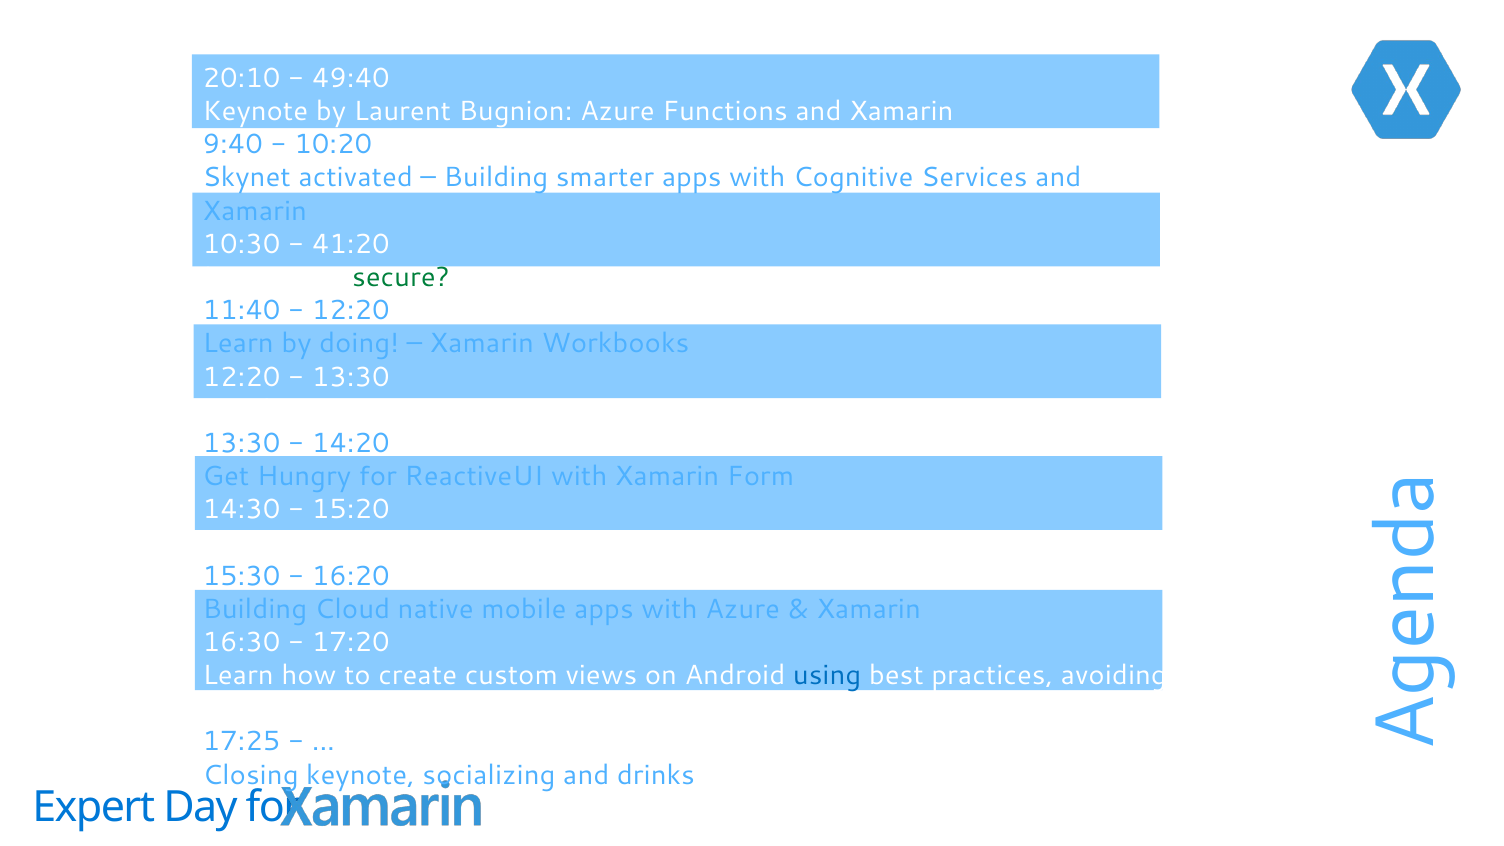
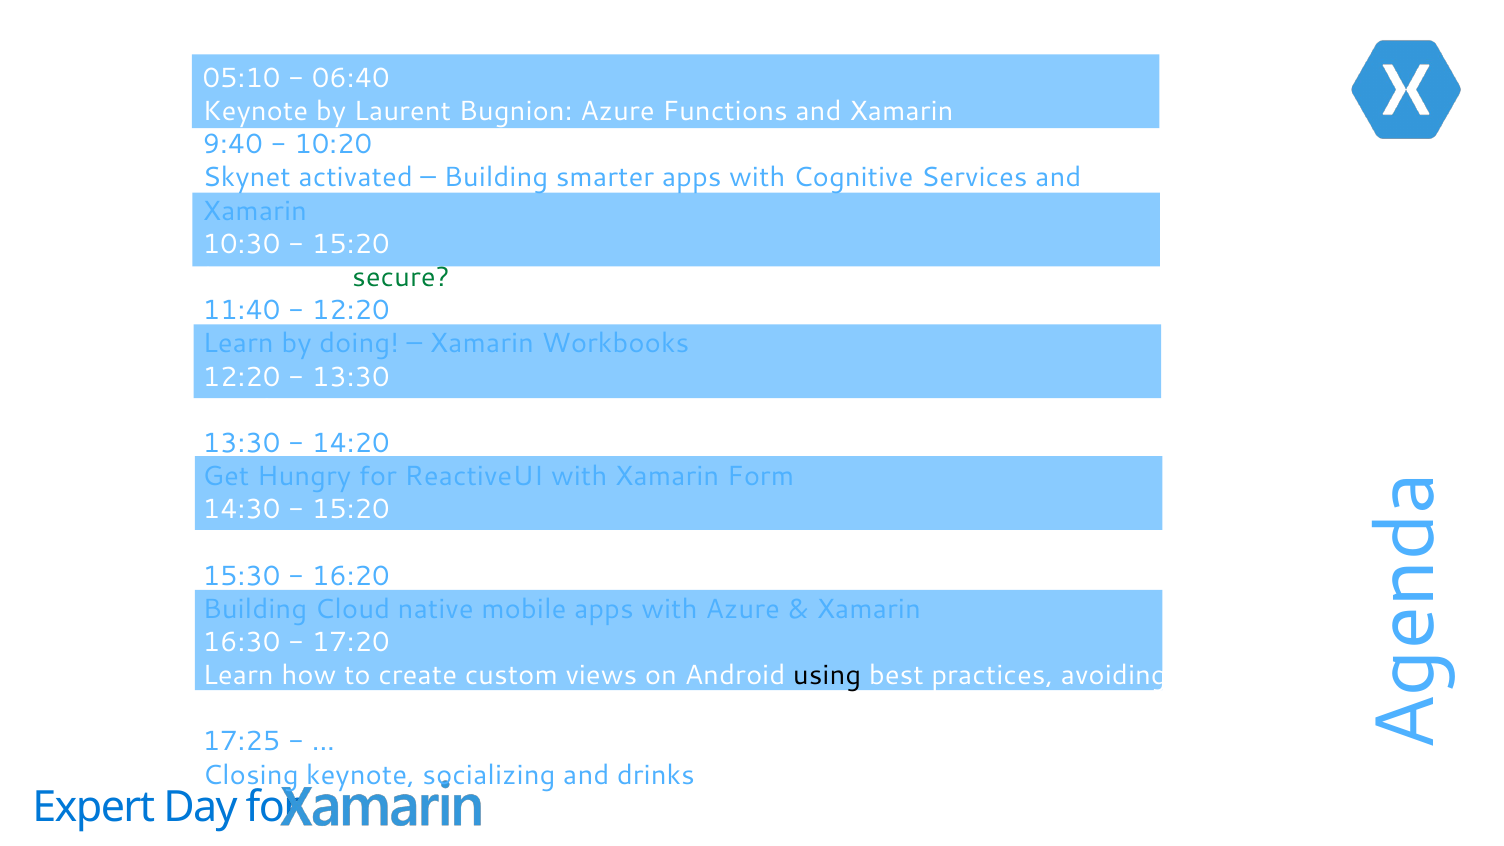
20:10: 20:10 -> 05:10 (242, 78)
49:40: 49:40 -> 06:40 (351, 78)
41:20: 41:20 -> 15:20 (351, 244)
using colour: blue -> black (827, 675)
